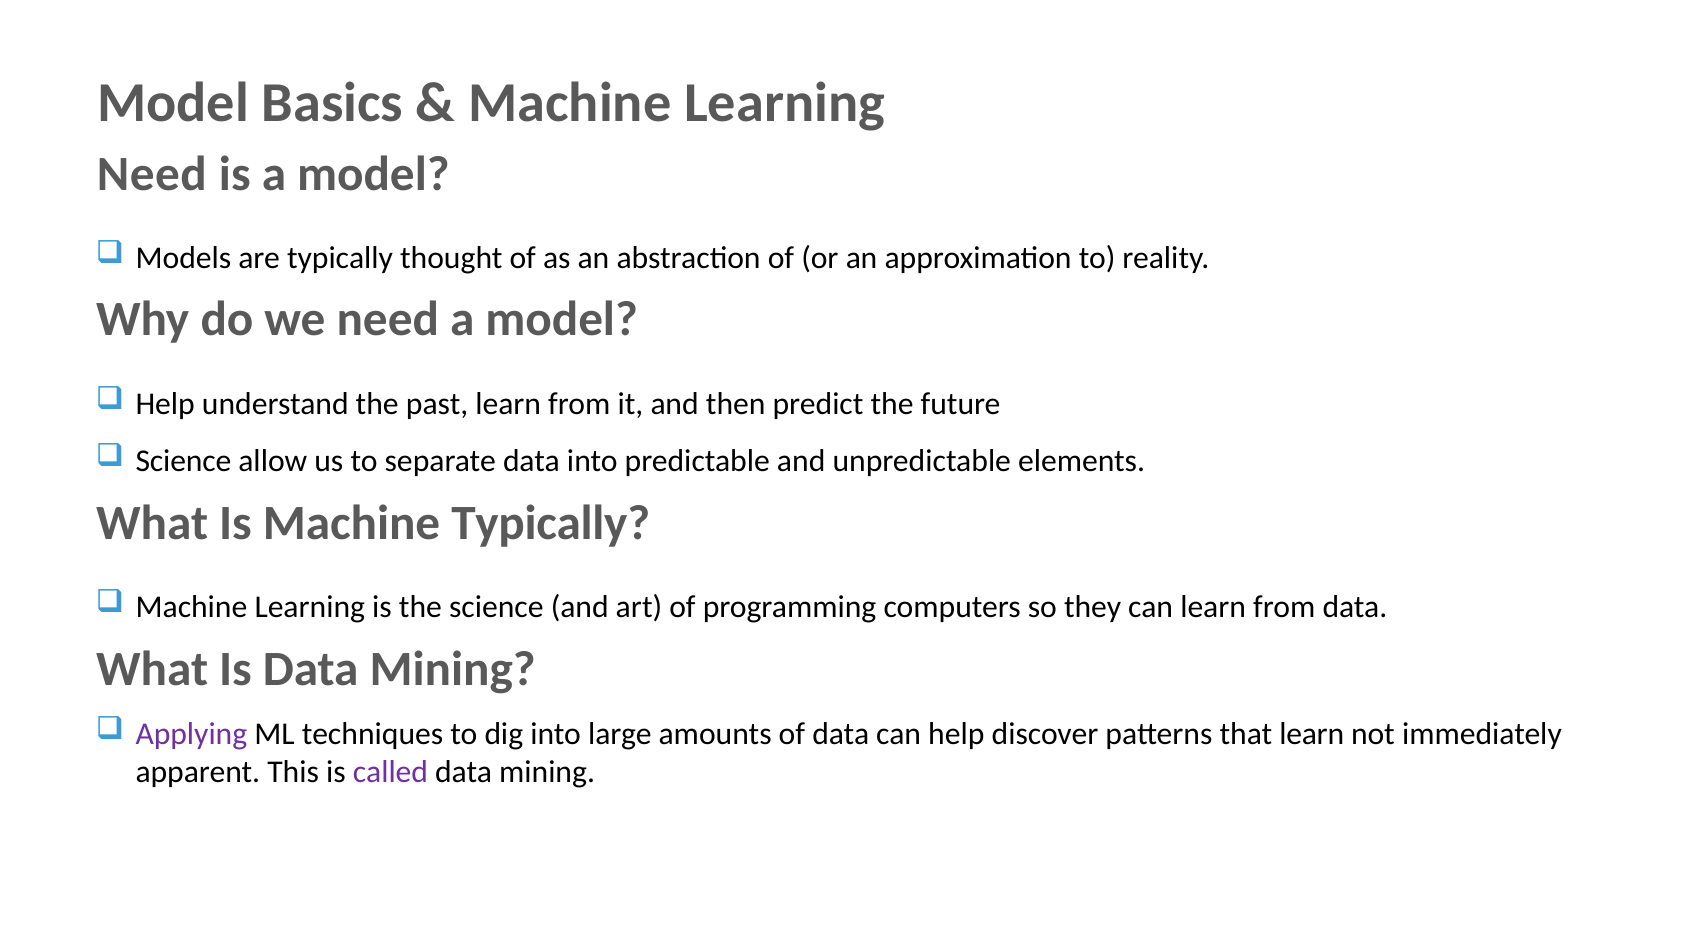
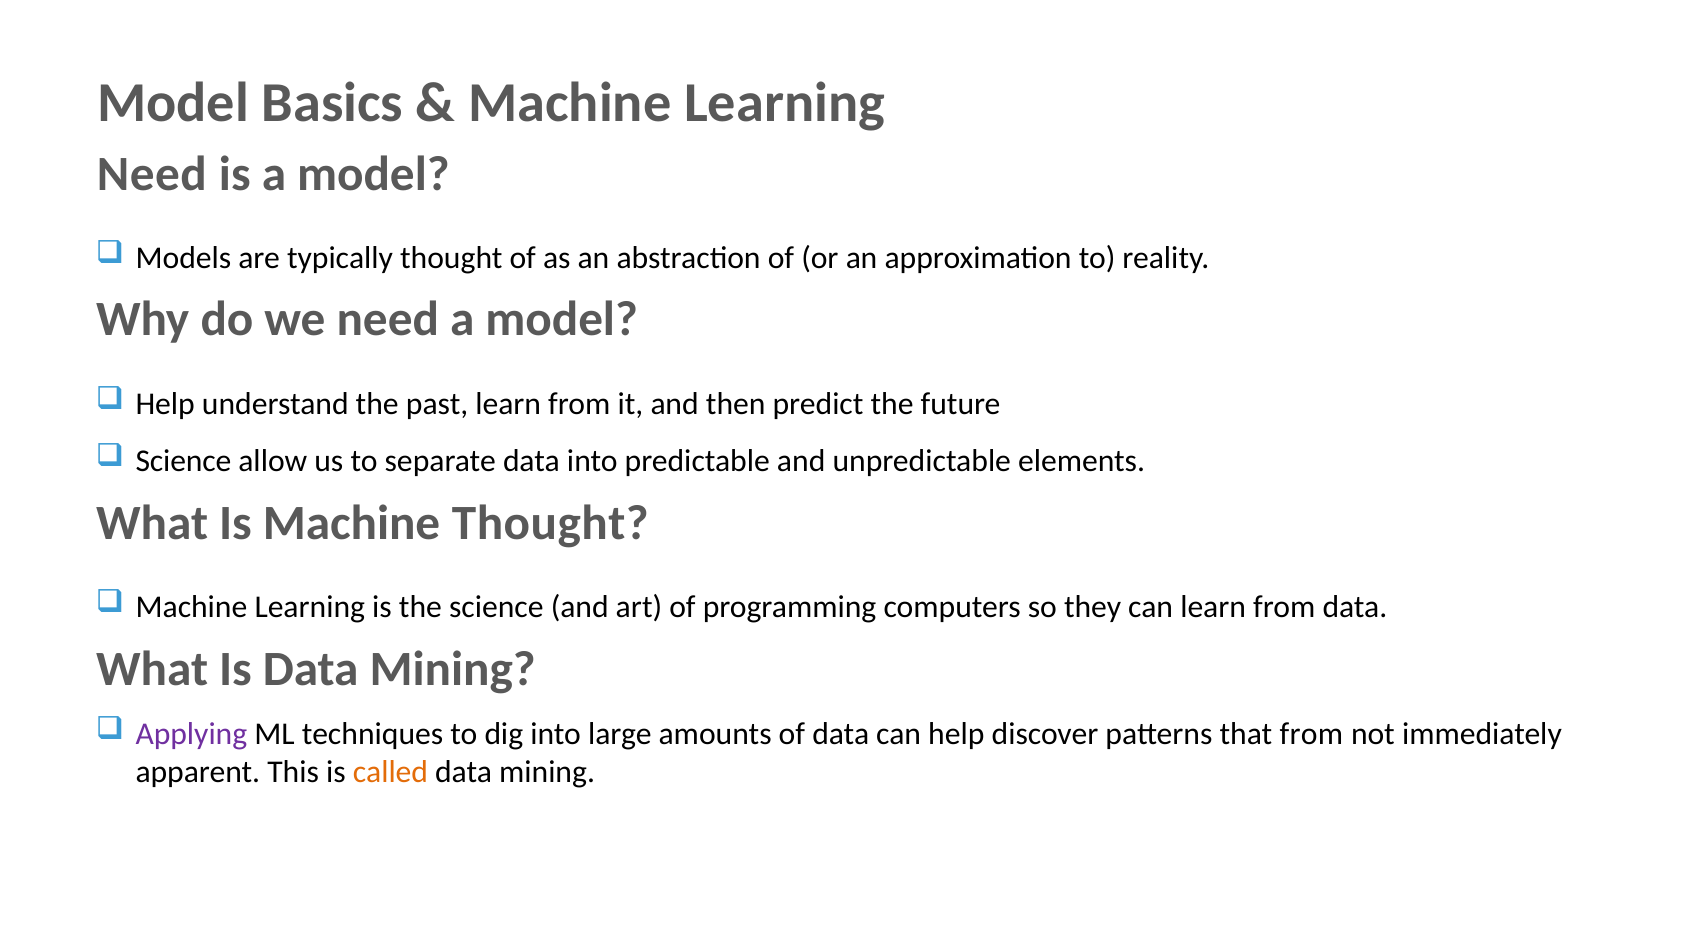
Machine Typically: Typically -> Thought (550, 523)
that learn: learn -> from (1311, 734)
called colour: purple -> orange (390, 772)
